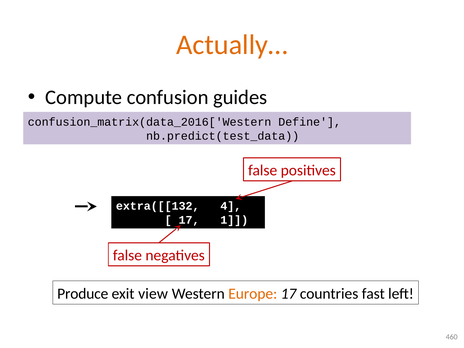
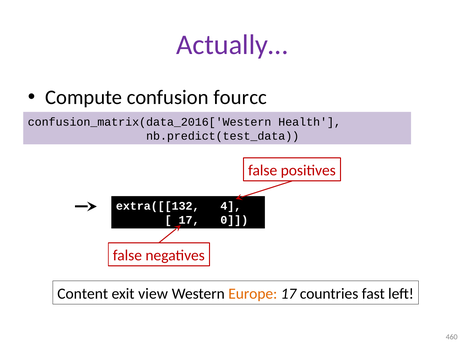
Actually… colour: orange -> purple (232, 45)
guides: guides -> fourcc (240, 97)
Define: Define -> Health (310, 122)
1: 1 -> 0 (234, 220)
Produce: Produce -> Content (83, 294)
